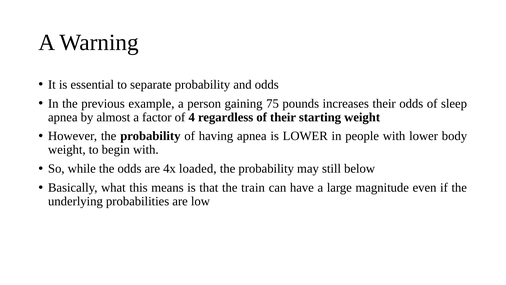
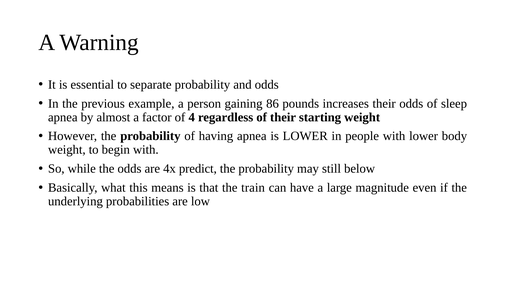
75: 75 -> 86 (273, 103)
loaded: loaded -> predict (198, 169)
